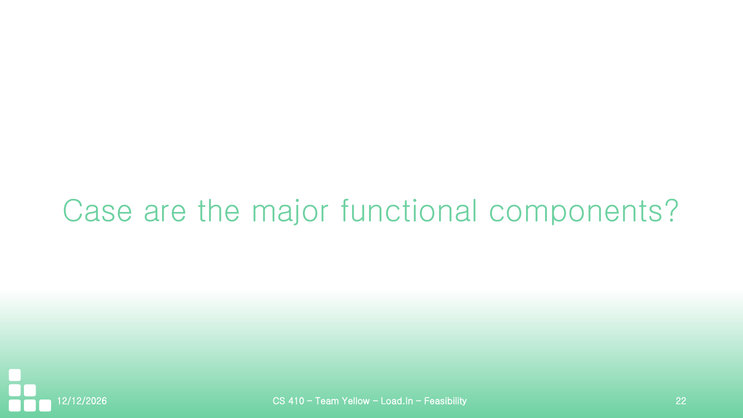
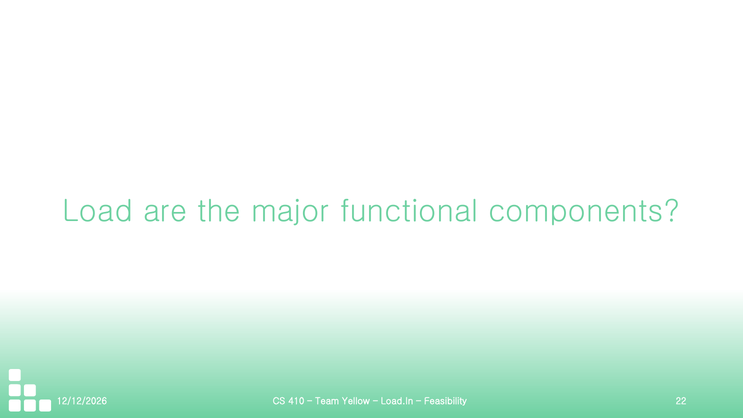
Case: Case -> Load (98, 211)
